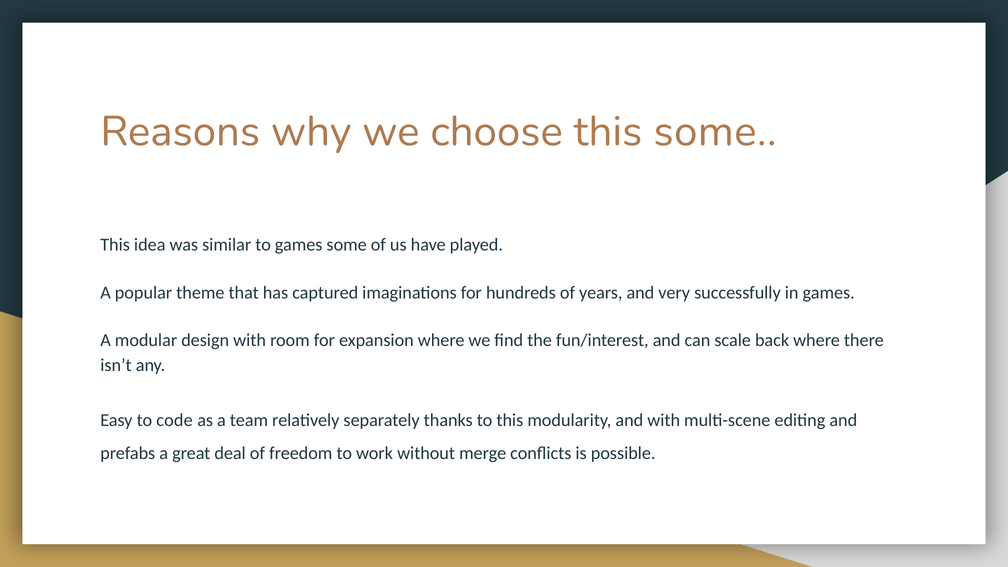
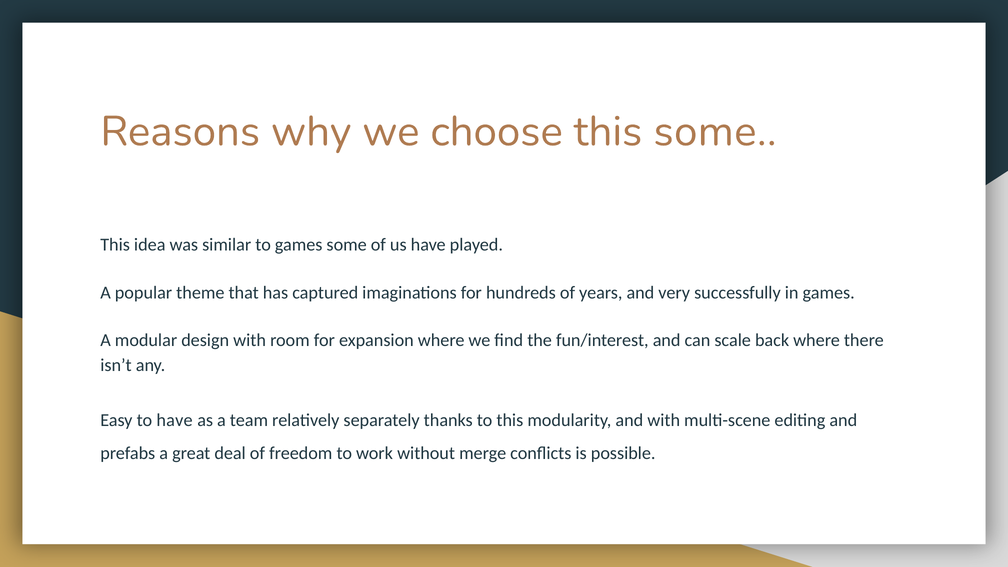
to code: code -> have (175, 420)
